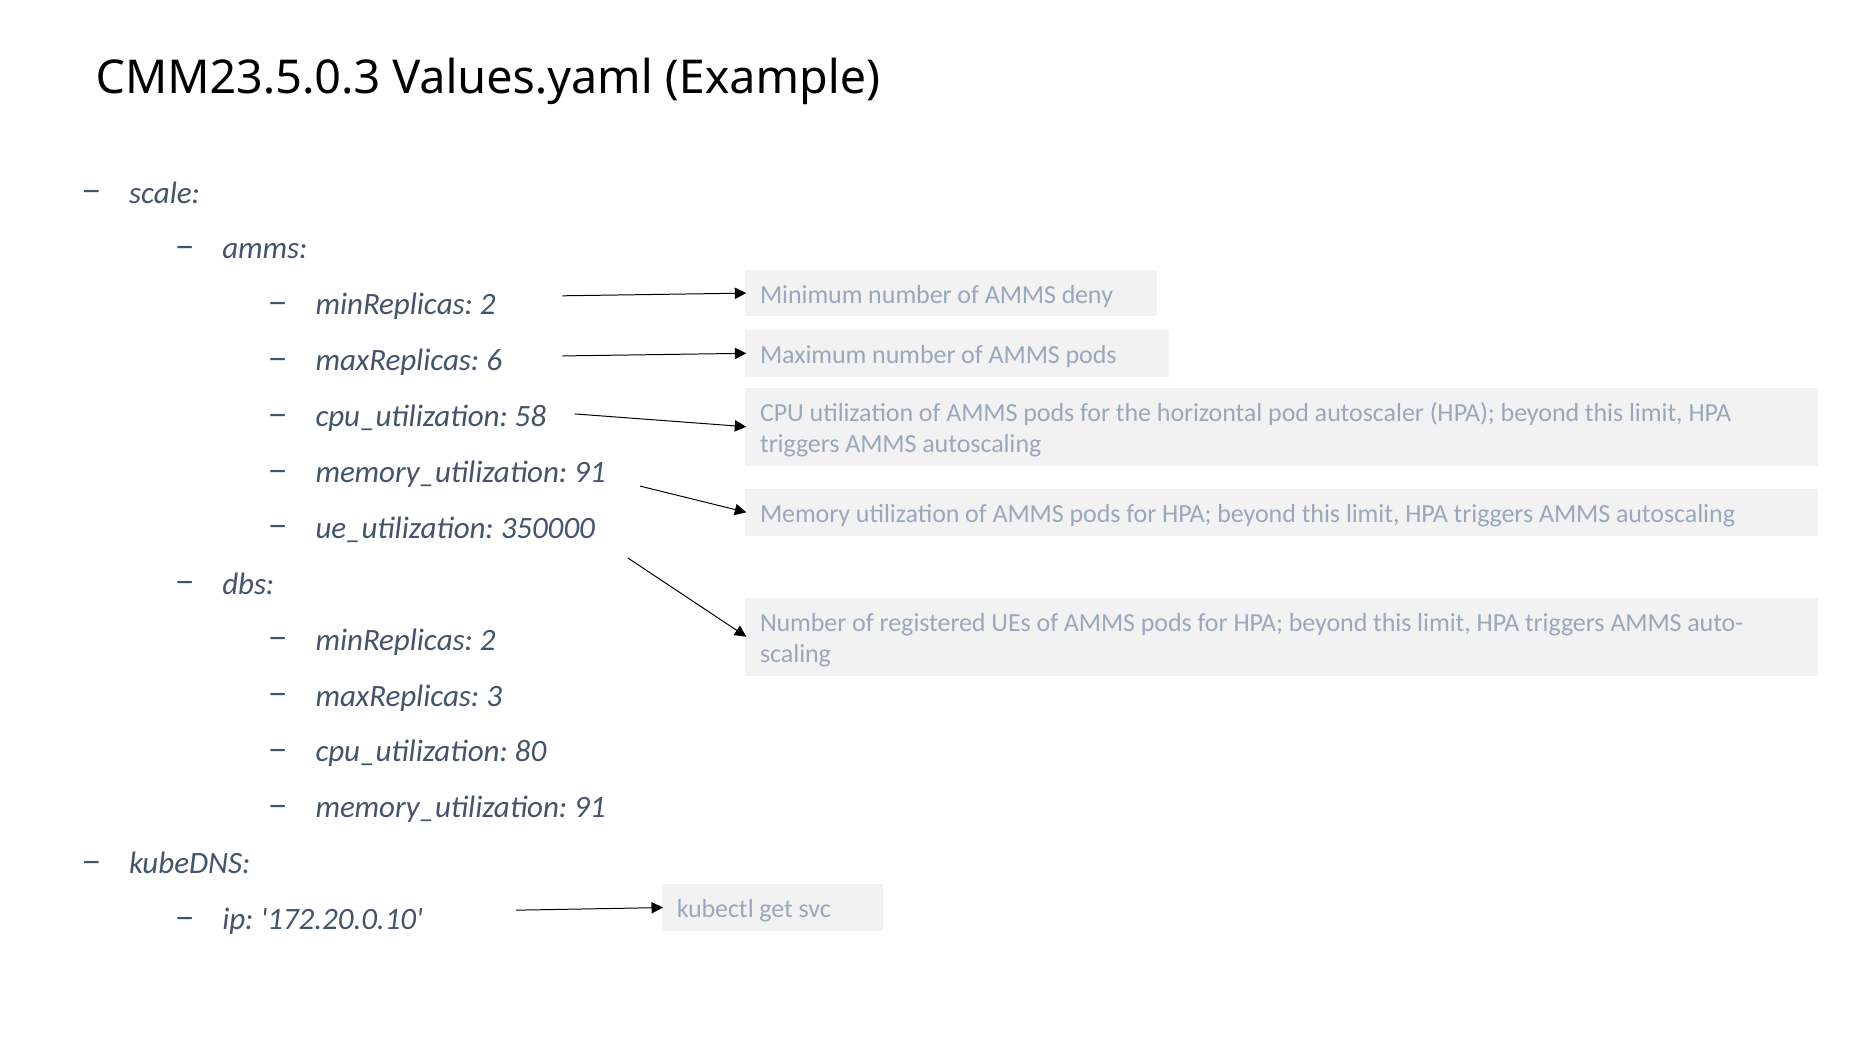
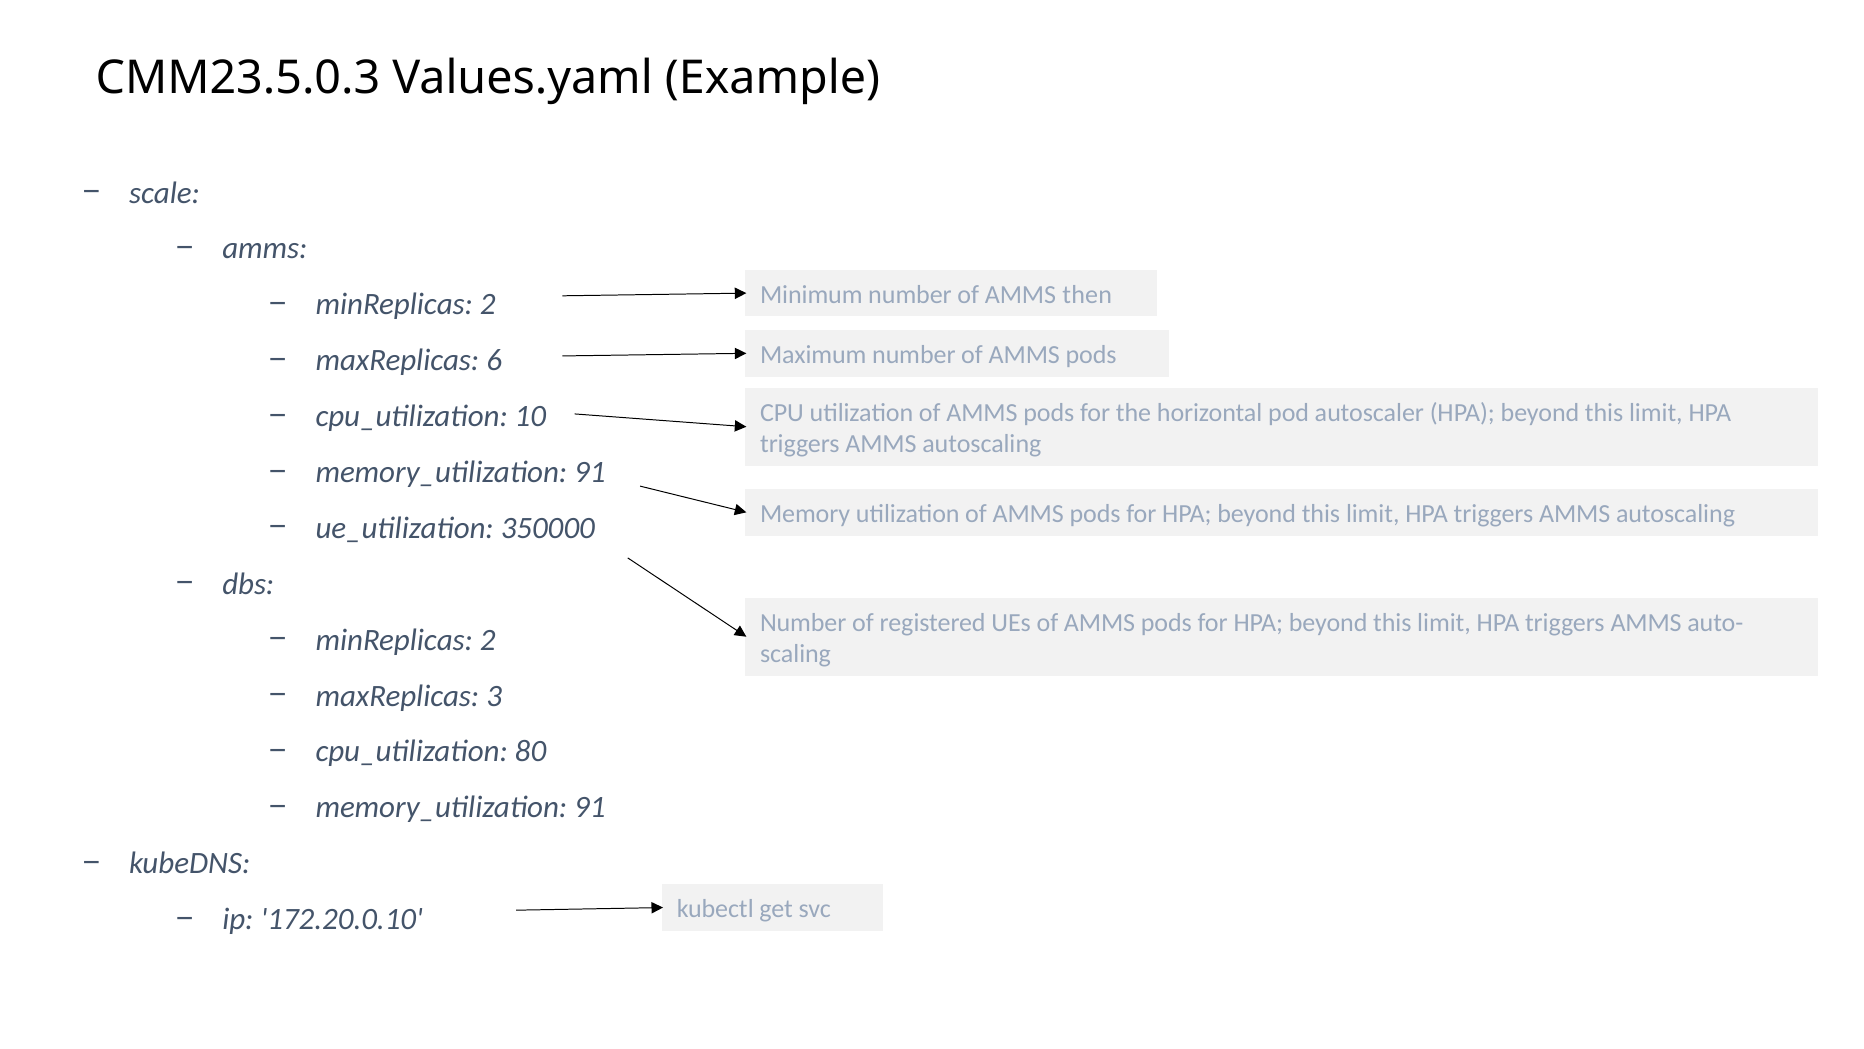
deny: deny -> then (1087, 295)
58: 58 -> 10 (530, 416)
